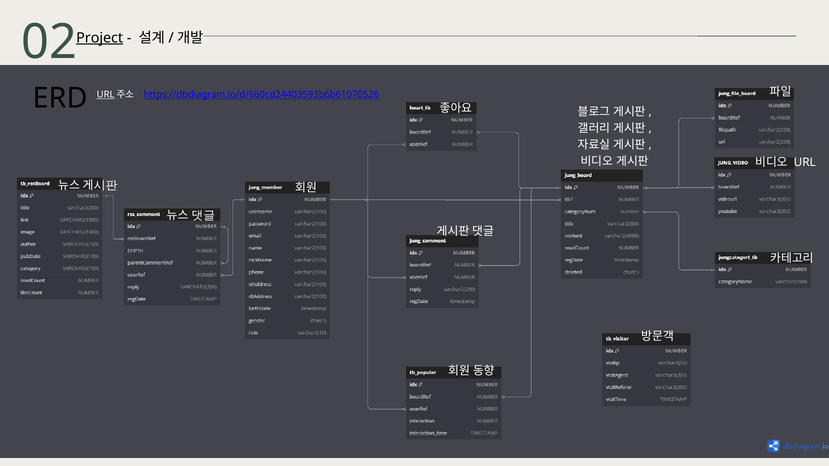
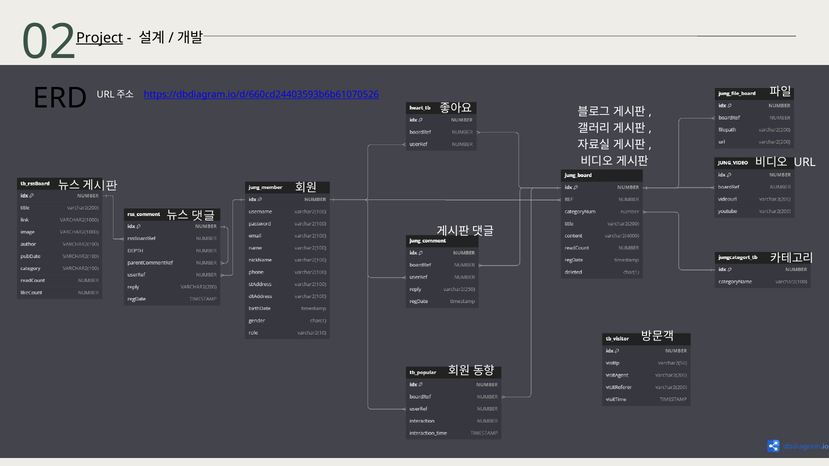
URL underline: present -> none (106, 95)
